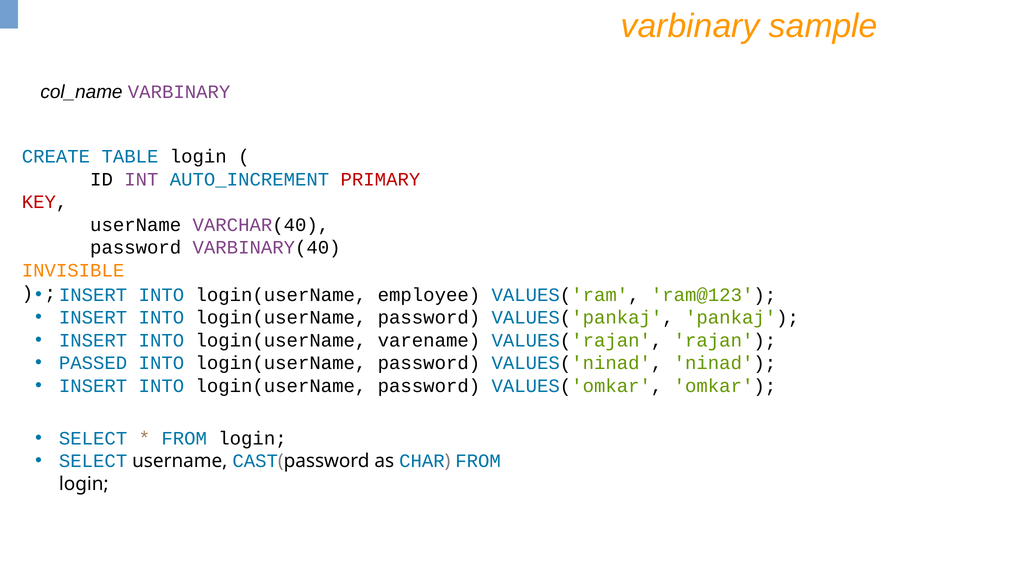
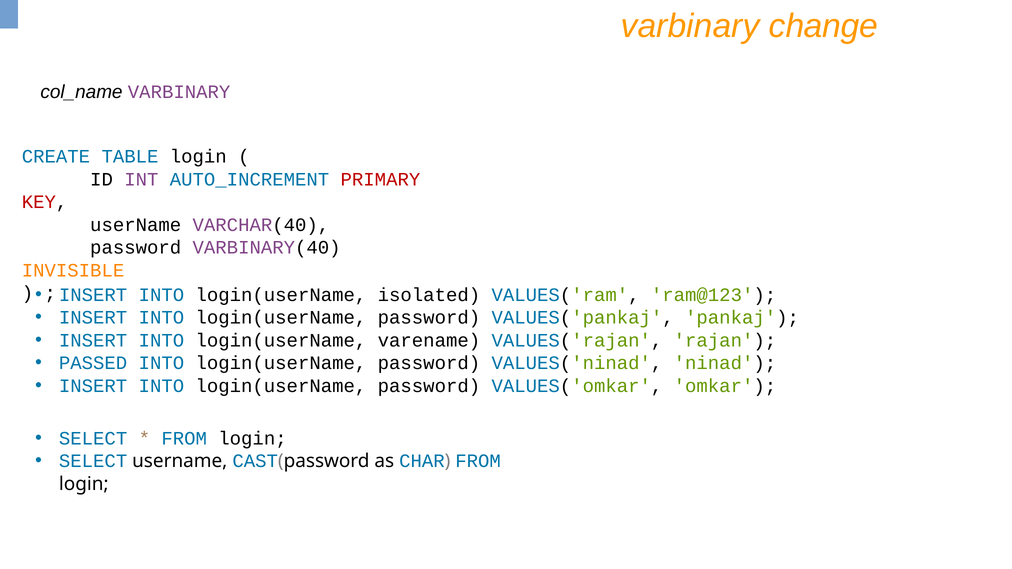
sample: sample -> change (824, 26)
employee: employee -> isolated (429, 295)
